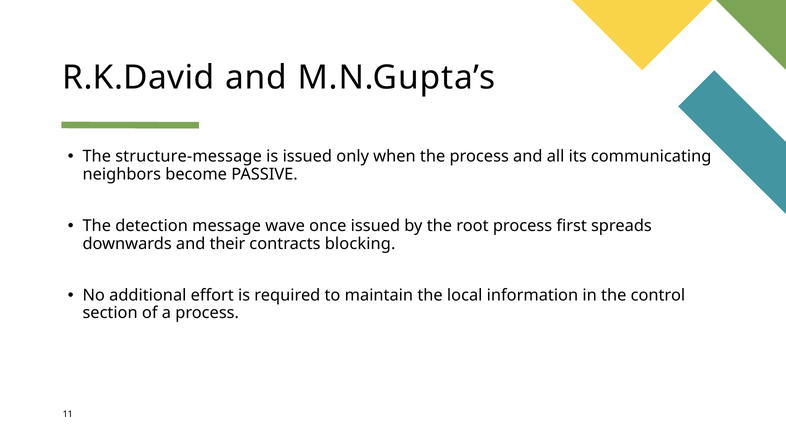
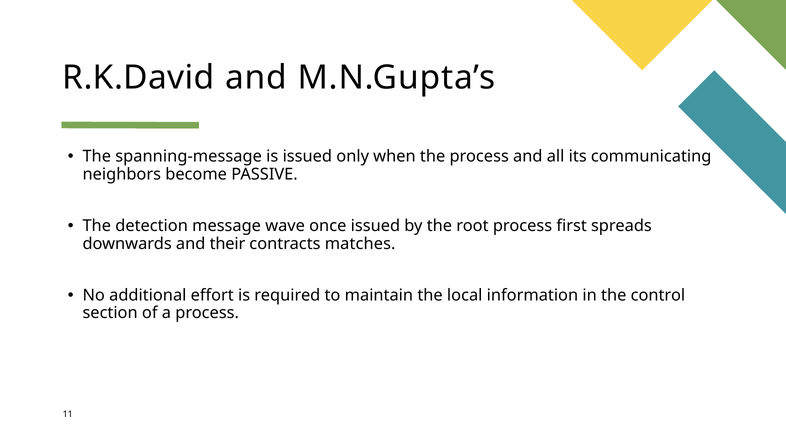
structure-message: structure-message -> spanning-message (189, 157)
blocking: blocking -> matches (360, 244)
